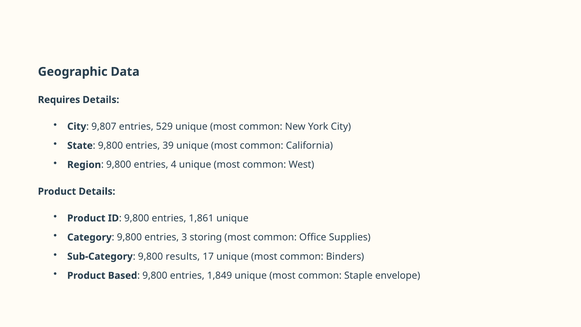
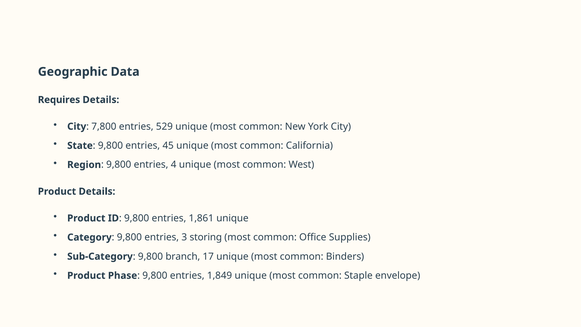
9,807: 9,807 -> 7,800 (104, 126)
39: 39 -> 45 (168, 146)
results: results -> branch (183, 256)
Based: Based -> Phase (123, 275)
